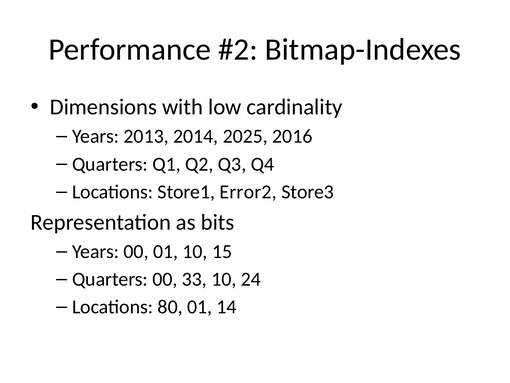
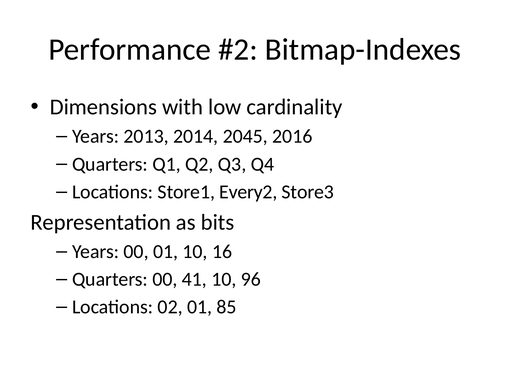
2025: 2025 -> 2045 (245, 136)
Error2: Error2 -> Every2 (248, 192)
15: 15 -> 16 (222, 251)
33: 33 -> 41 (194, 279)
24: 24 -> 96 (251, 279)
80: 80 -> 02 (170, 307)
14: 14 -> 85 (227, 307)
